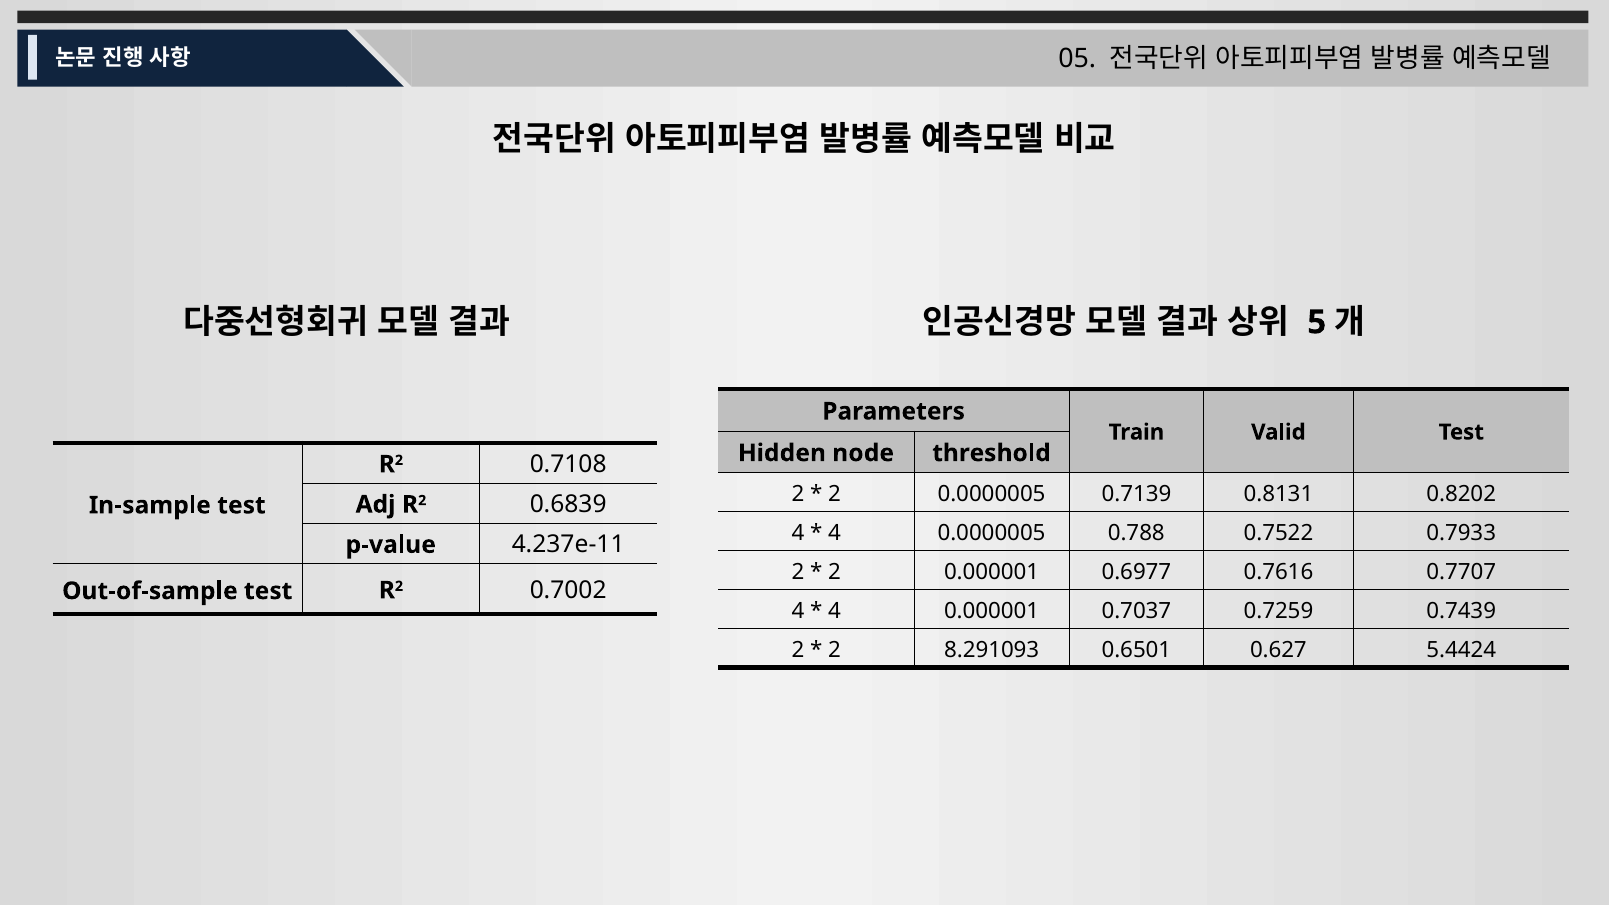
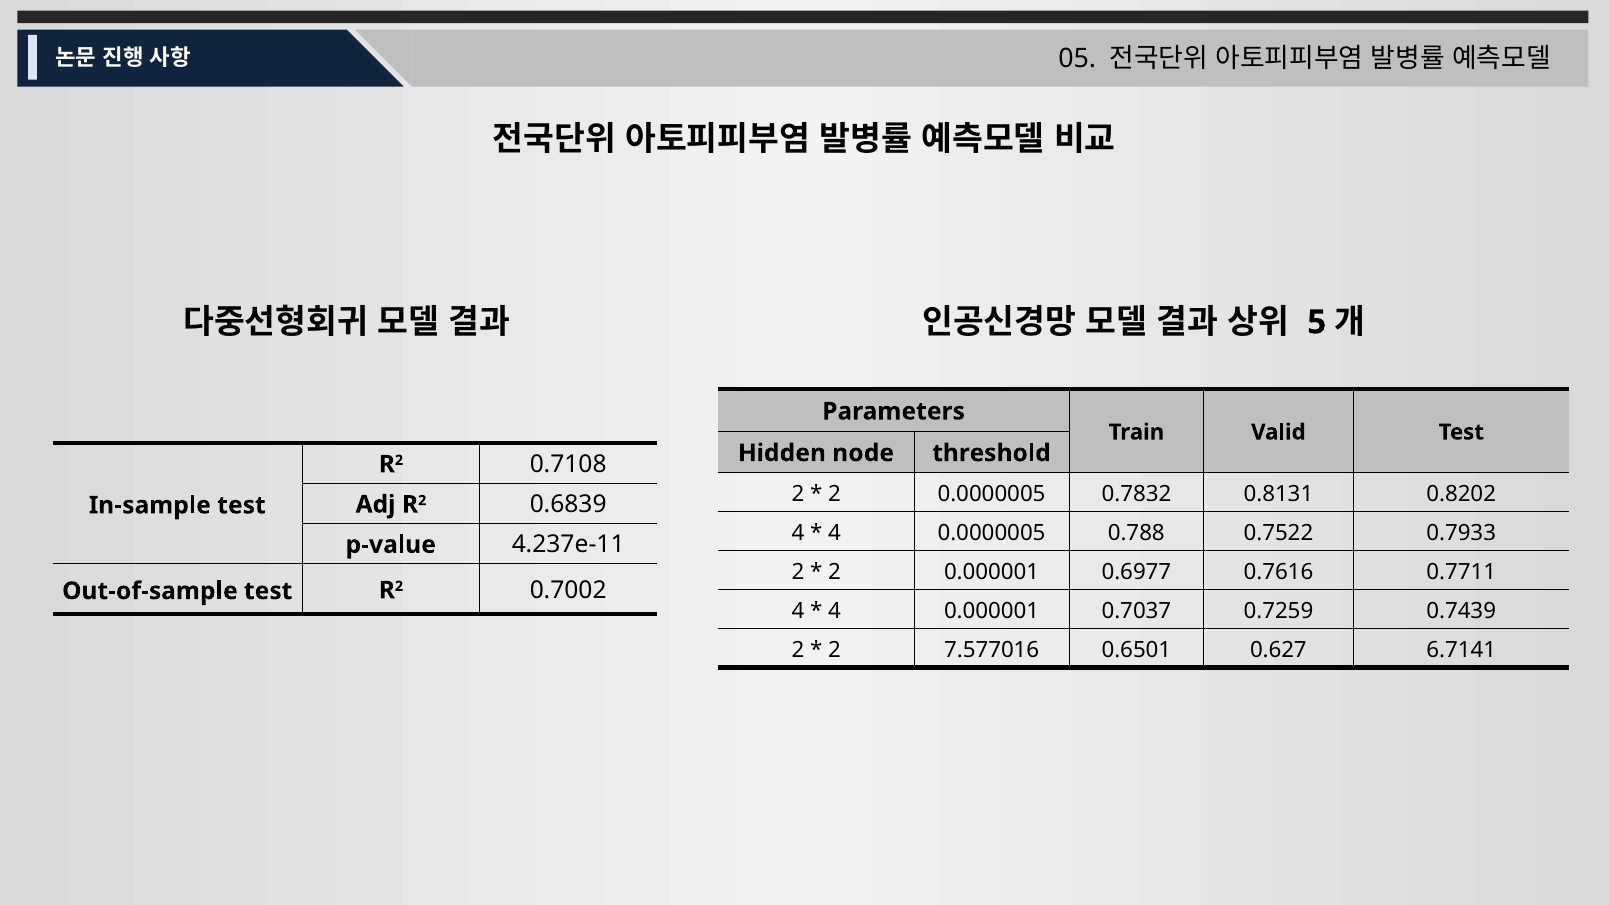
0.7139: 0.7139 -> 0.7832 (1136, 494)
0.7707: 0.7707 -> 0.7711 (1461, 572)
8.291093: 8.291093 -> 7.577016 (992, 650)
5.4424: 5.4424 -> 6.7141 (1461, 650)
